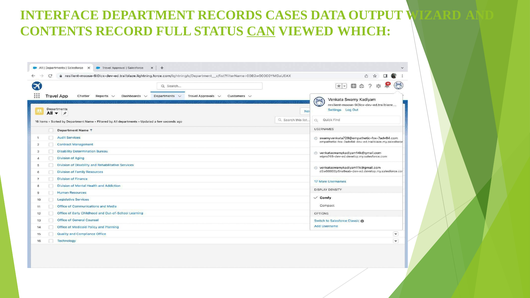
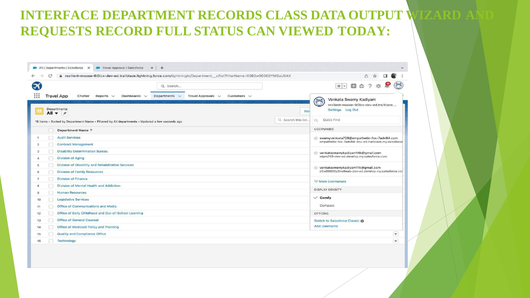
CASES: CASES -> CLASS (286, 15)
CONTENTS: CONTENTS -> REQUESTS (56, 31)
CAN underline: present -> none (261, 31)
WHICH: WHICH -> TODAY (364, 31)
